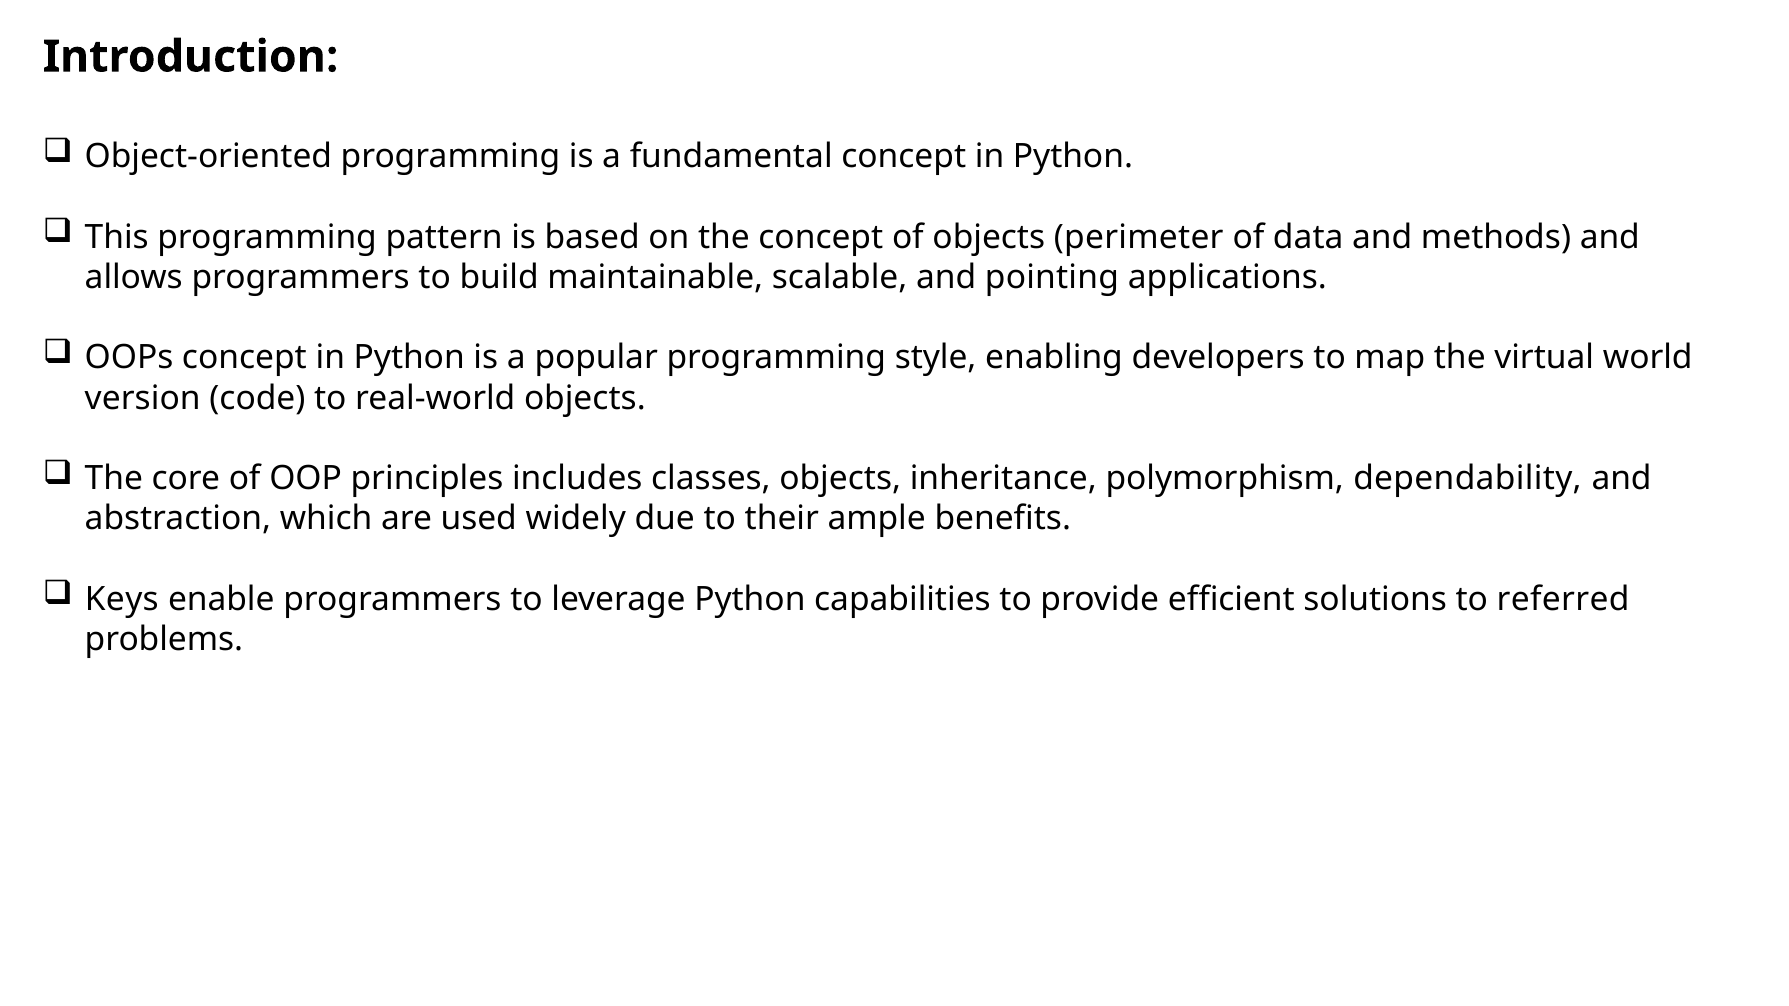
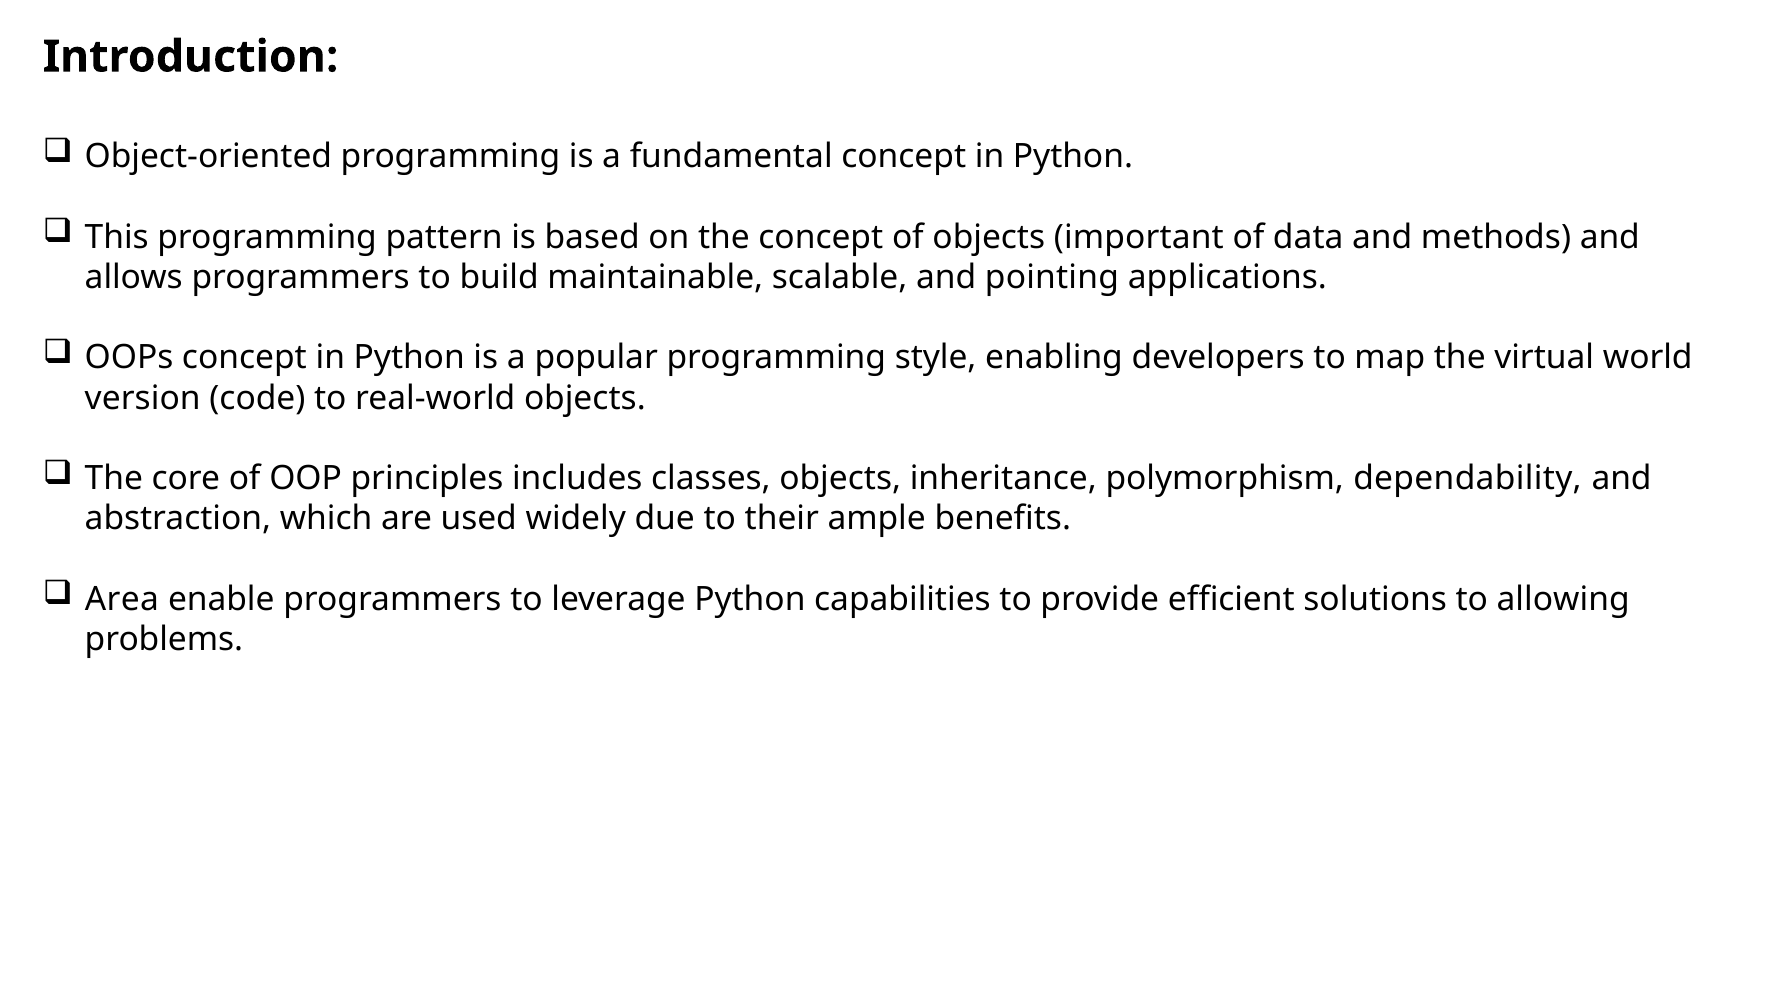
perimeter: perimeter -> important (1139, 237)
Keys: Keys -> Area (122, 599)
referred: referred -> allowing (1563, 599)
